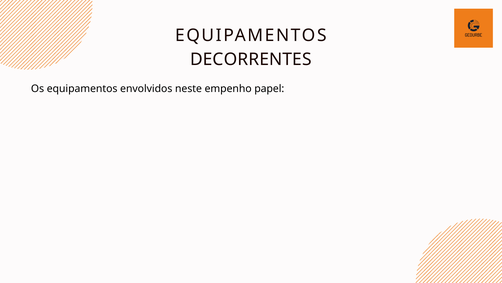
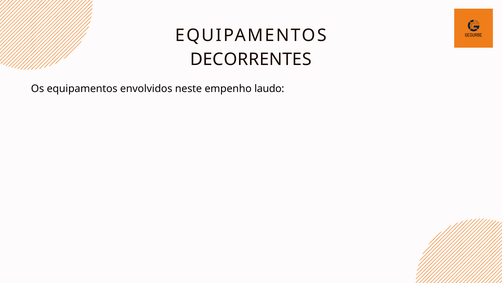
papel: papel -> laudo (269, 89)
